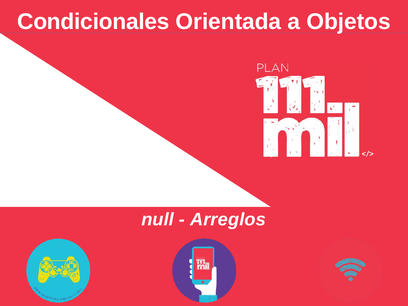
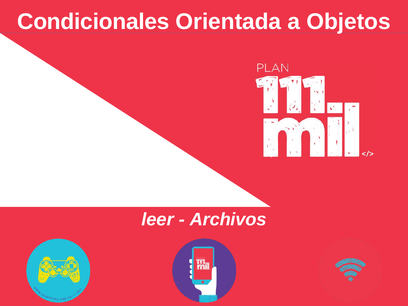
null: null -> leer (158, 219)
Arreglos: Arreglos -> Archivos (228, 219)
